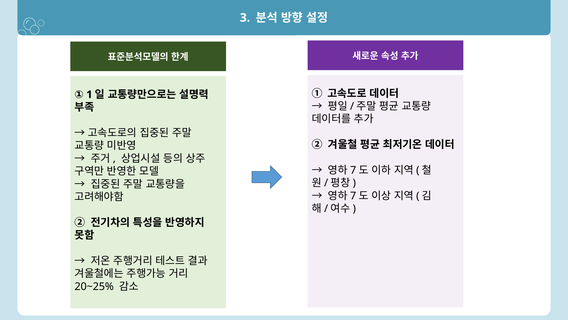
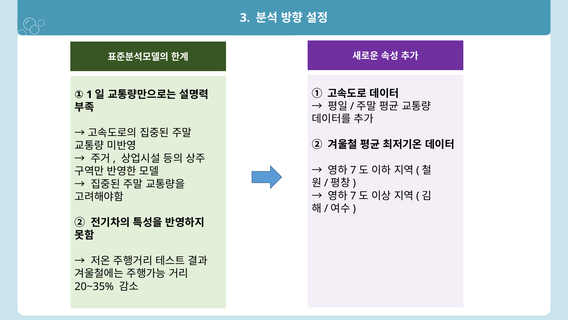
20~25%: 20~25% -> 20~35% (94, 286)
